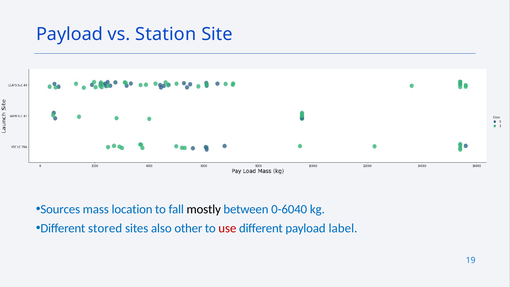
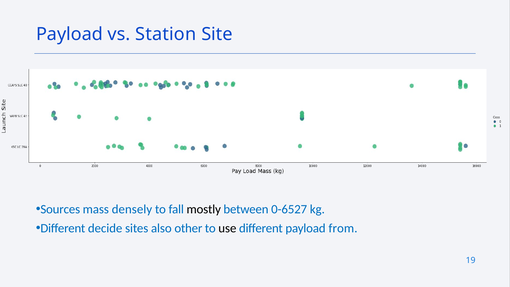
location: location -> densely (132, 209)
0-6040: 0-6040 -> 0-6527 (289, 209)
stored: stored -> decide (105, 228)
use colour: red -> black (227, 228)
label: label -> from (343, 228)
